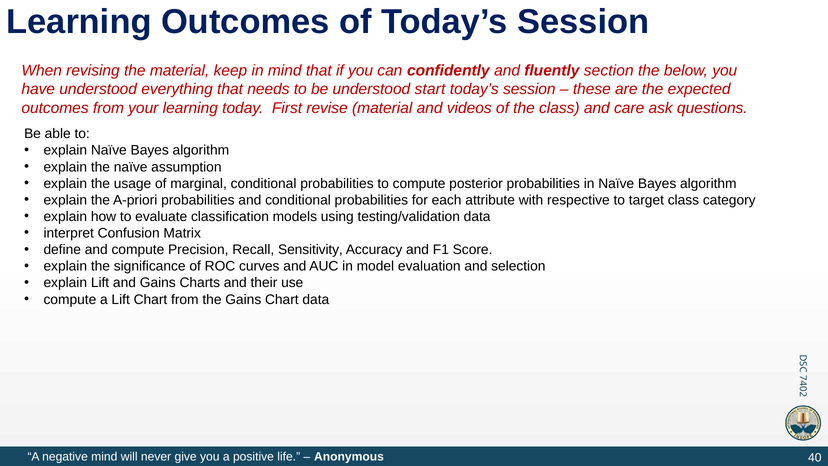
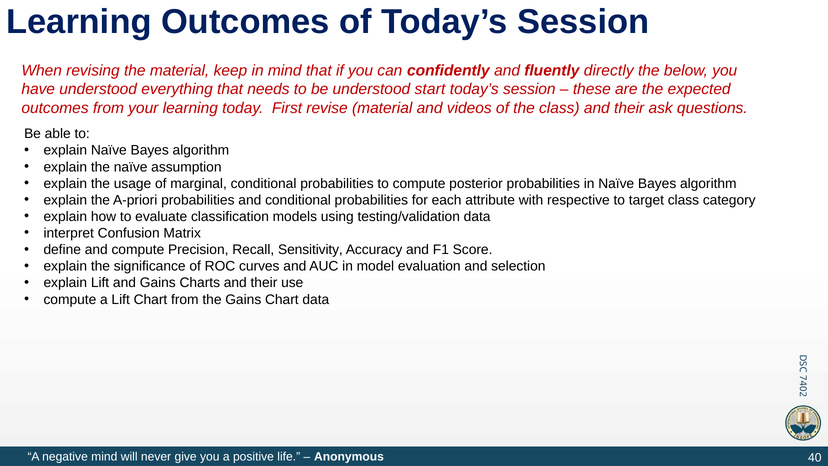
section: section -> directly (609, 71)
class and care: care -> their (629, 108)
